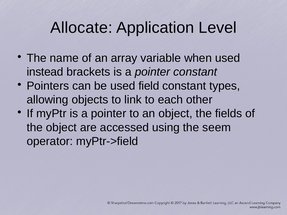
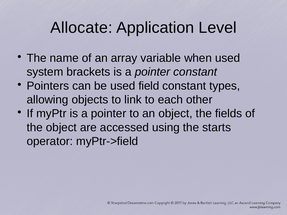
instead: instead -> system (45, 72)
seem: seem -> starts (217, 128)
